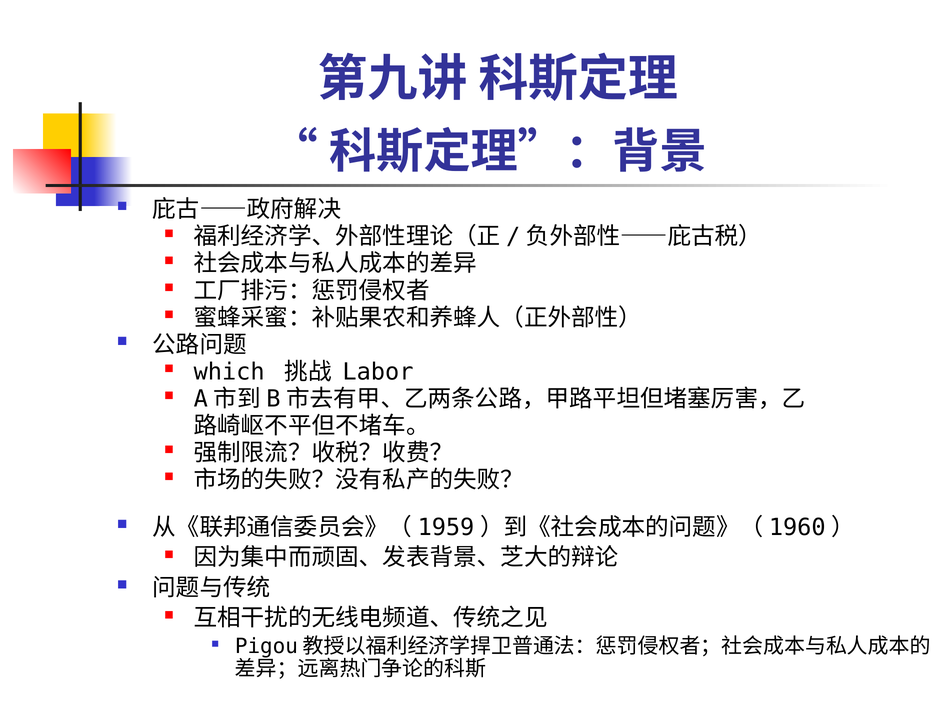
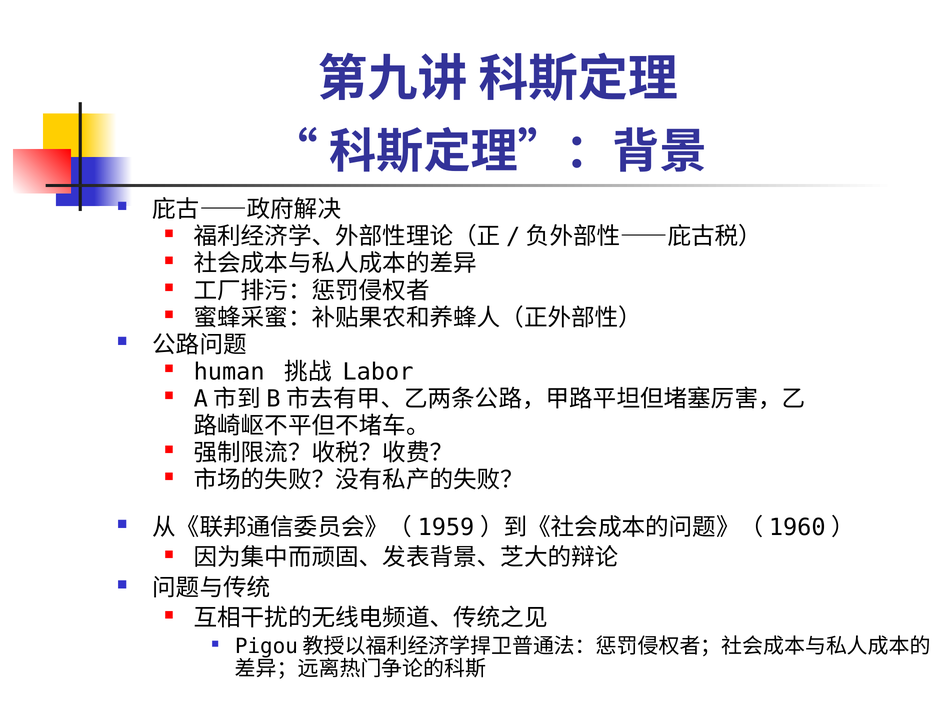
which: which -> human (229, 372)
